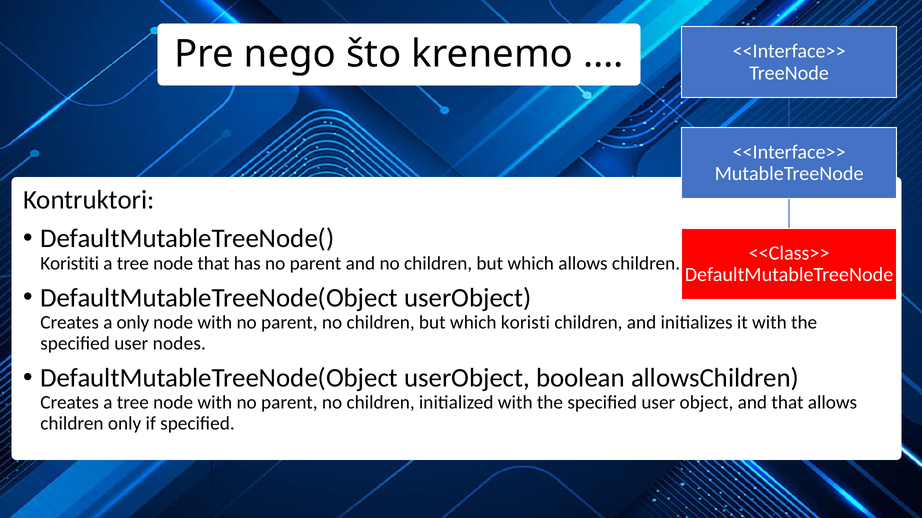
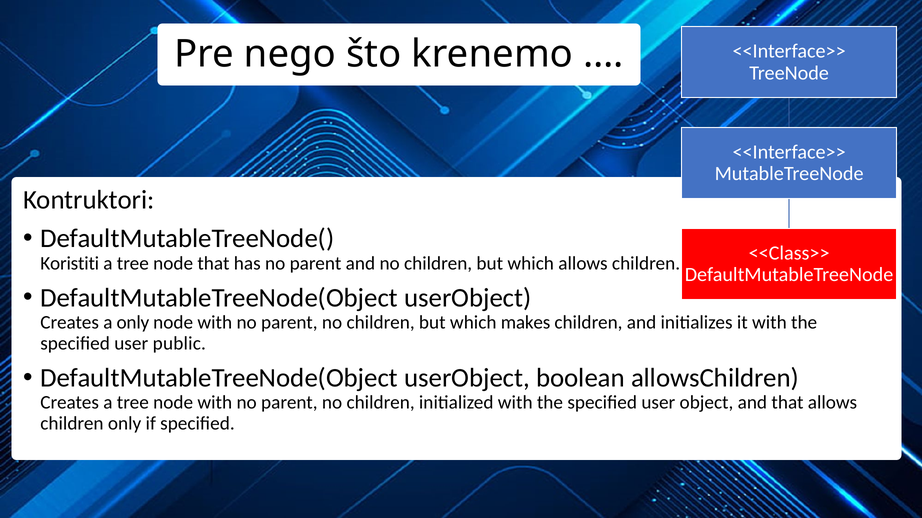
koristi: koristi -> makes (526, 323)
nodes: nodes -> public (179, 344)
